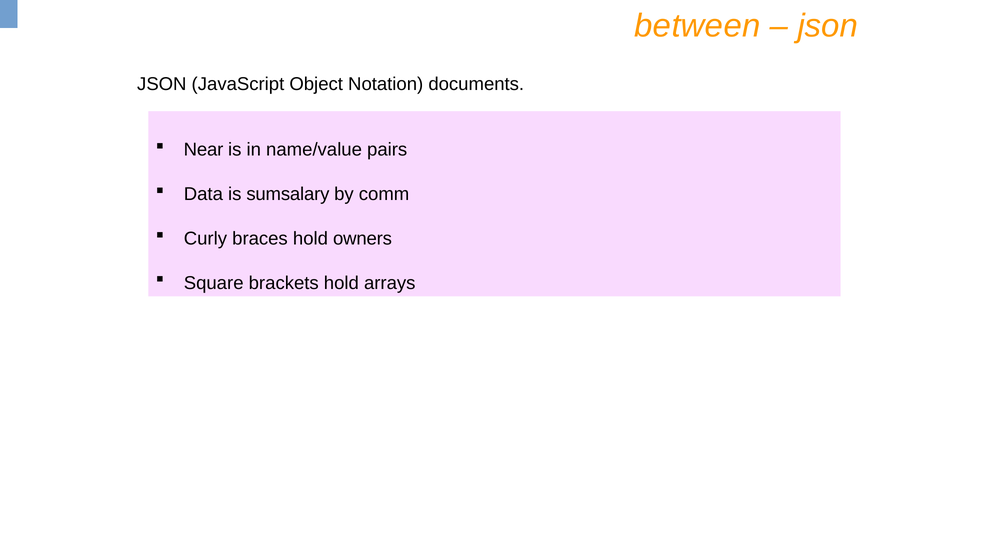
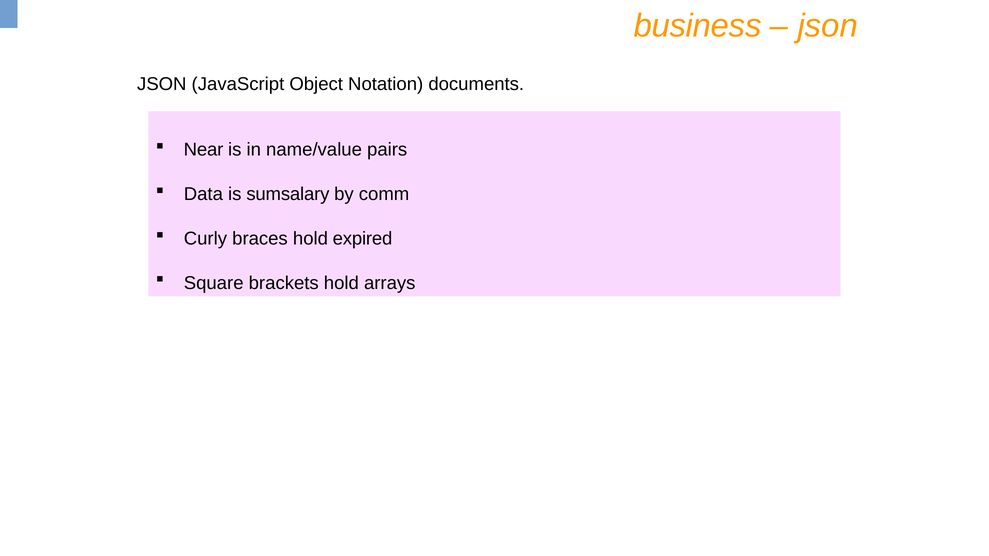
between: between -> business (698, 26)
owners: owners -> expired (363, 239)
